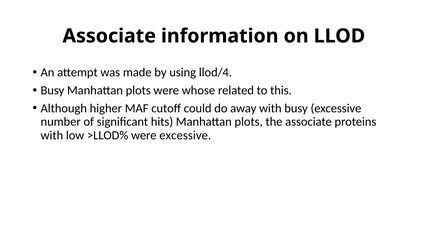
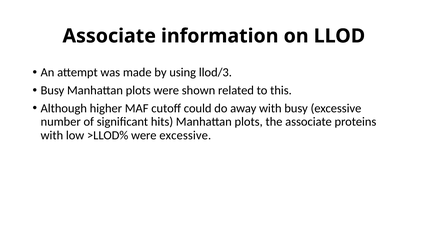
llod/4: llod/4 -> llod/3 (215, 72)
whose: whose -> shown (199, 90)
